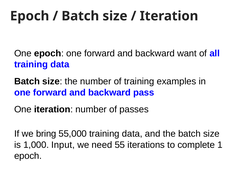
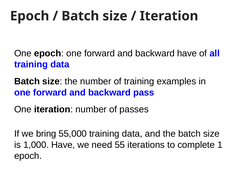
backward want: want -> have (187, 53)
1,000 Input: Input -> Have (63, 145)
